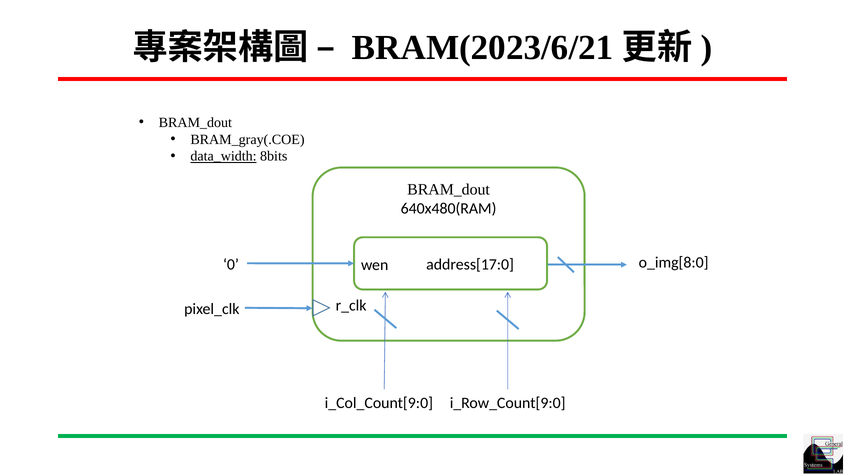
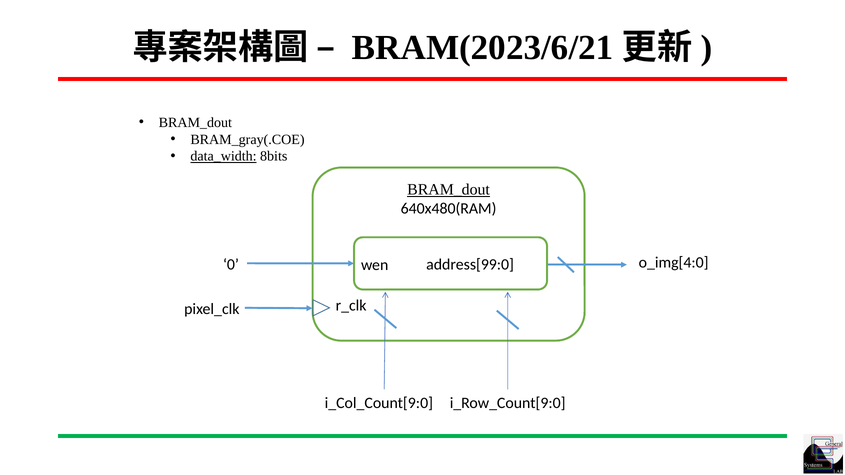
BRAM_dout underline: none -> present (449, 190)
o_img[8:0: o_img[8:0 -> o_img[4:0 (674, 263)
address[17:0: address[17:0 -> address[99:0 (470, 265)
